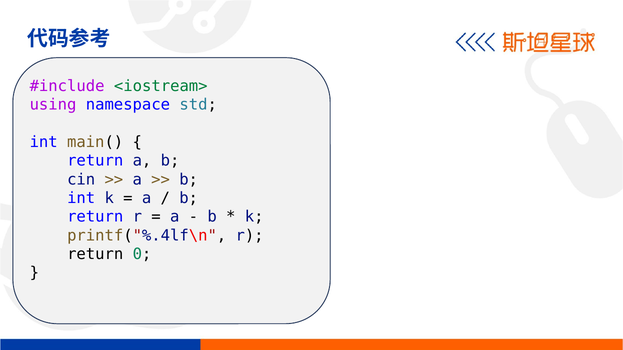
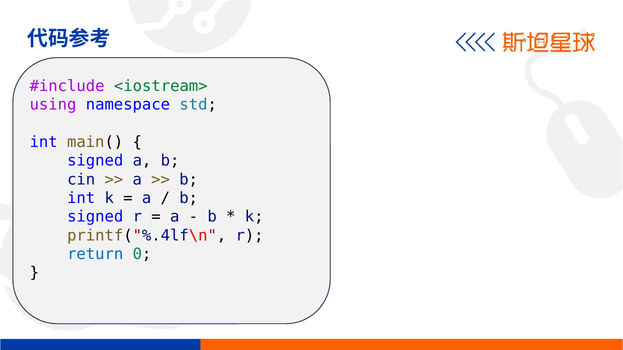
return: return -> signed (95, 161)
return: return -> signed (95, 217)
return colour: black -> blue (95, 254)
